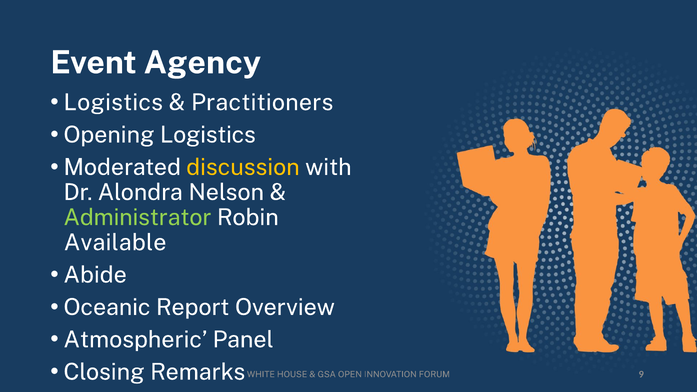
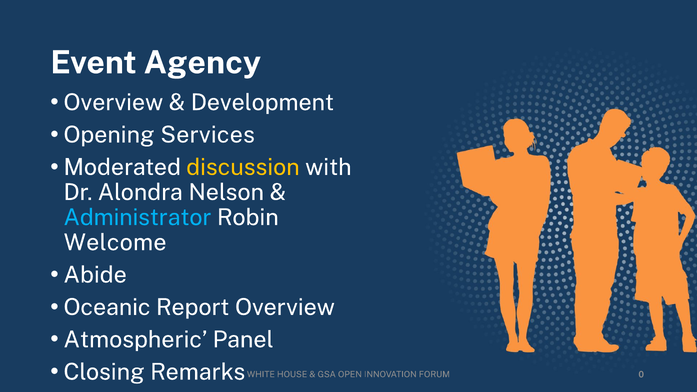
Logistics: Logistics -> Overview (113, 103)
Practitioners: Practitioners -> Development (262, 103)
Opening Logistics: Logistics -> Services (208, 135)
Administrator colour: light green -> light blue (137, 217)
Available: Available -> Welcome (115, 243)
9: 9 -> 0 (641, 374)
